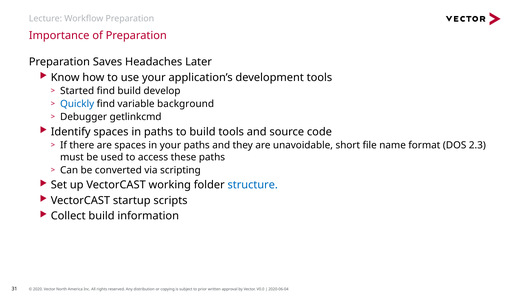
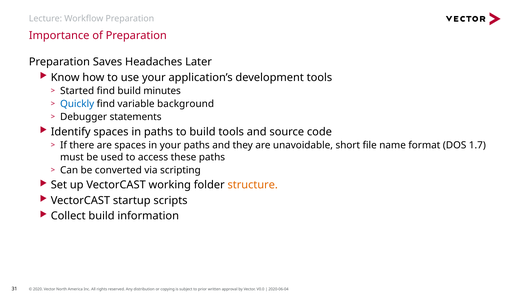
develop: develop -> minutes (162, 91)
getlinkcmd: getlinkcmd -> statements (136, 117)
2.3: 2.3 -> 1.7 (477, 146)
structure colour: blue -> orange (253, 185)
